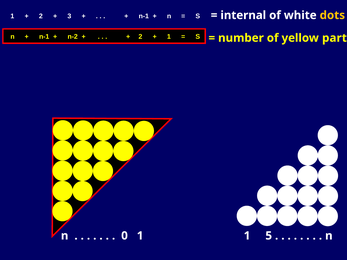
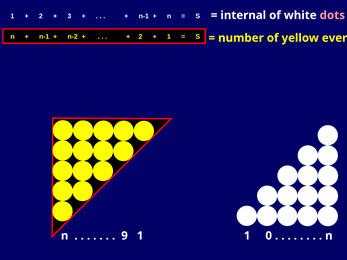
dots colour: yellow -> pink (332, 15)
part: part -> ever (335, 38)
0: 0 -> 9 (124, 236)
5: 5 -> 0 (269, 236)
